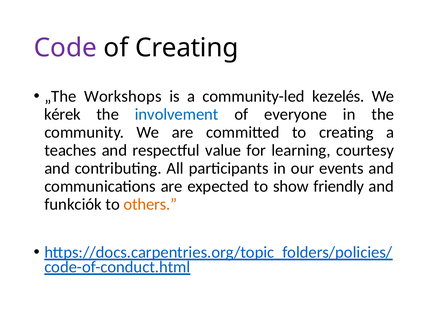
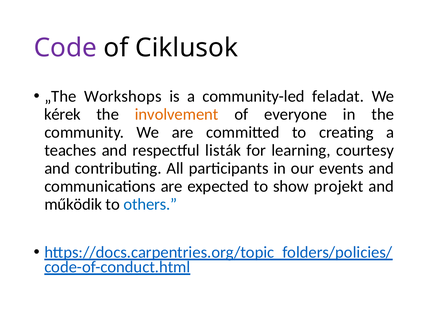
of Creating: Creating -> Ciklusok (187, 48)
kezelés: kezelés -> feladat (338, 96)
involvement colour: blue -> orange (177, 114)
value: value -> listák (223, 150)
friendly: friendly -> projekt (339, 186)
funkciók: funkciók -> működik (73, 204)
others colour: orange -> blue (150, 204)
